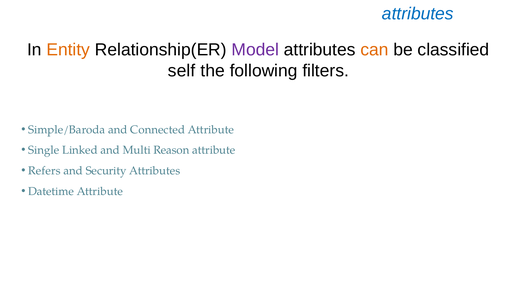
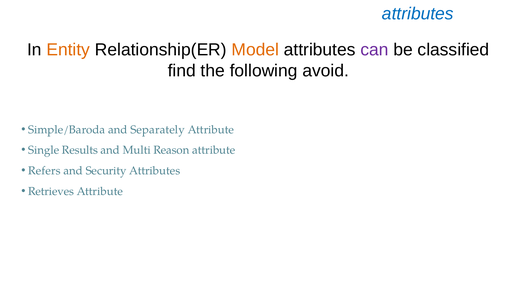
Model colour: purple -> orange (255, 50)
can colour: orange -> purple (374, 50)
self: self -> find (182, 71)
filters: filters -> avoid (326, 71)
Connected: Connected -> Separately (158, 130)
Linked: Linked -> Results (80, 150)
Datetime: Datetime -> Retrieves (51, 191)
